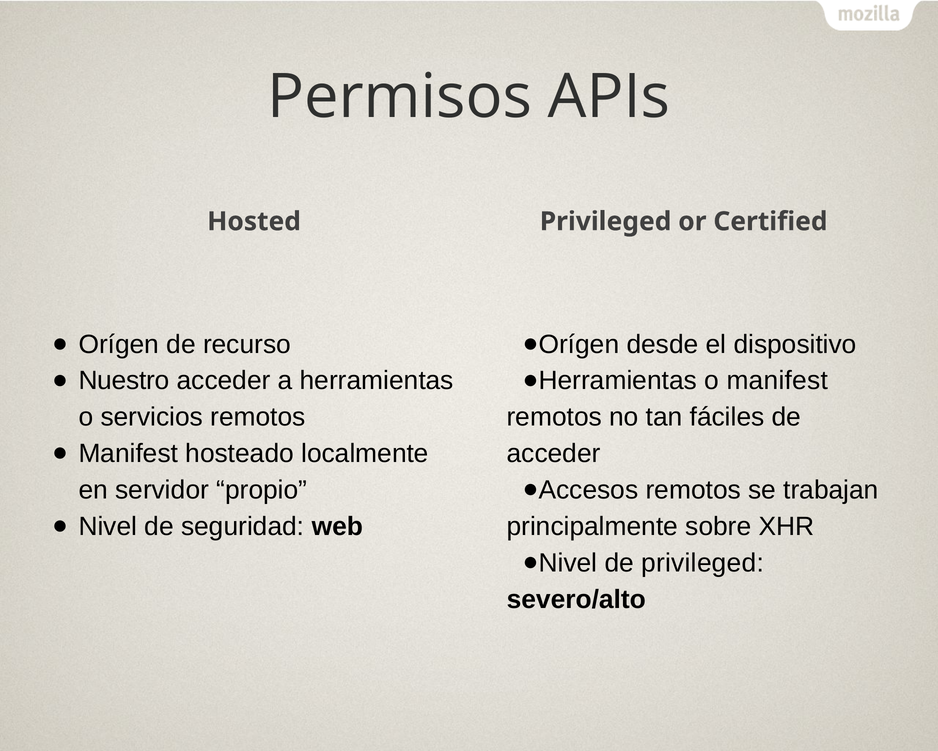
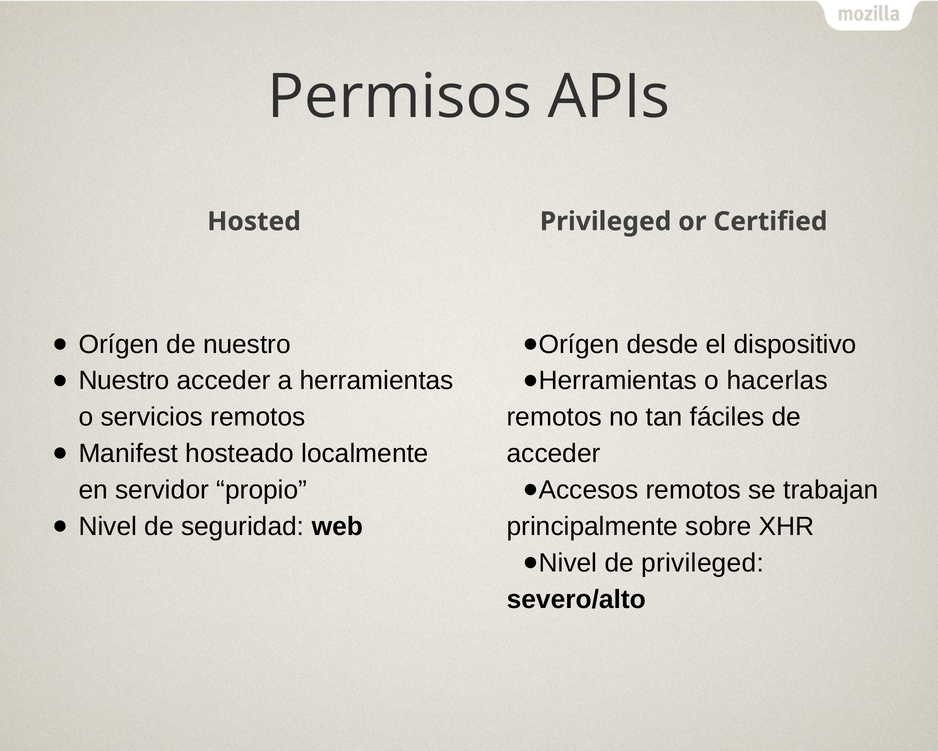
de recurso: recurso -> nuestro (247, 344)
o manifest: manifest -> hacerlas (777, 380)
